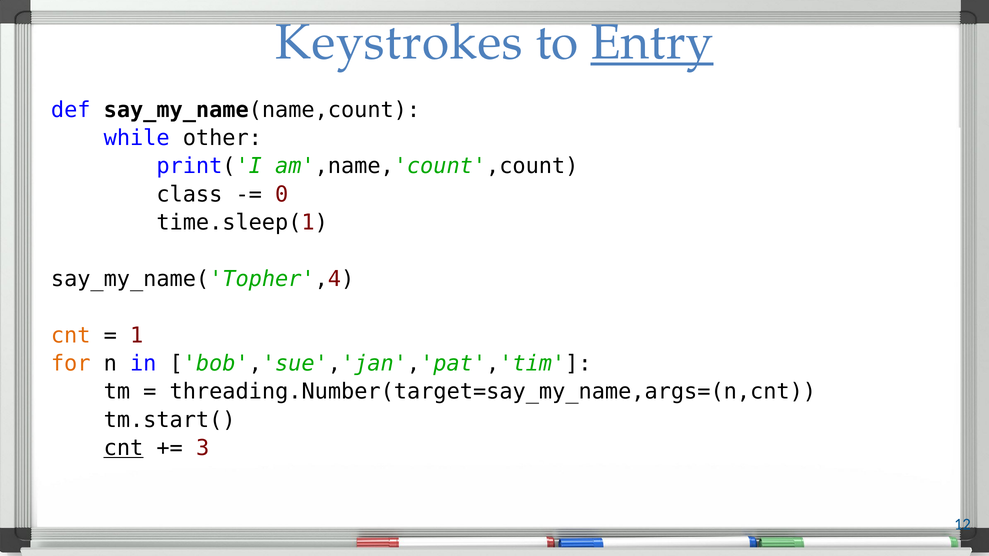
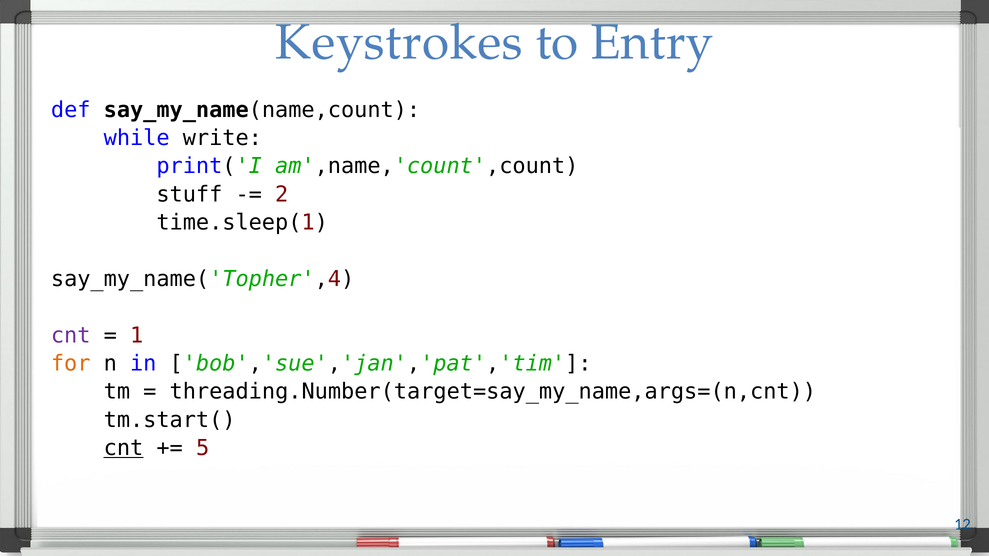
Entry underline: present -> none (652, 43)
other: other -> write (222, 138)
class: class -> stuff (189, 195)
0: 0 -> 2 (282, 195)
cnt colour: orange -> purple (71, 335)
3: 3 -> 5 (203, 448)
